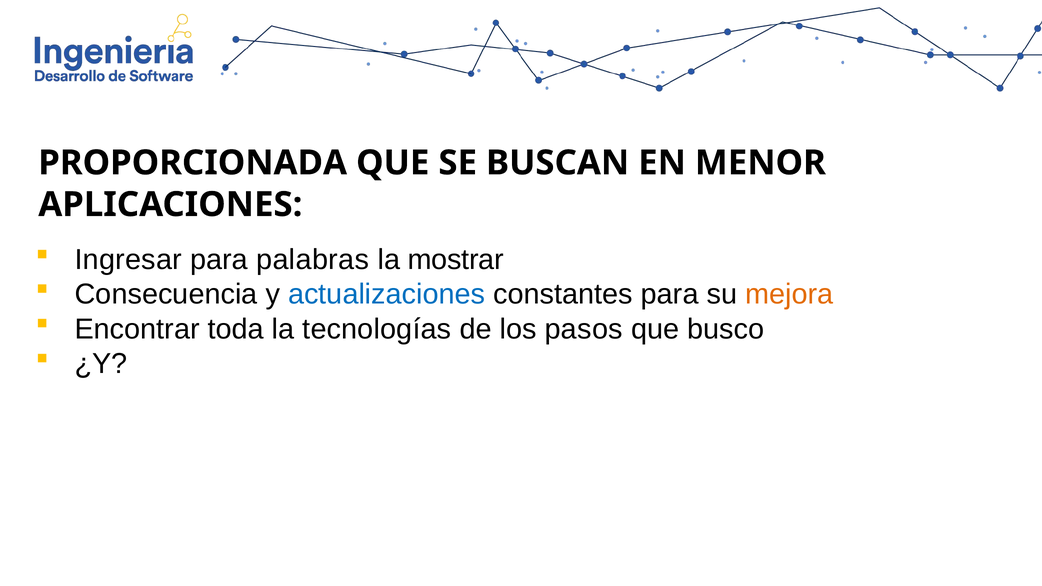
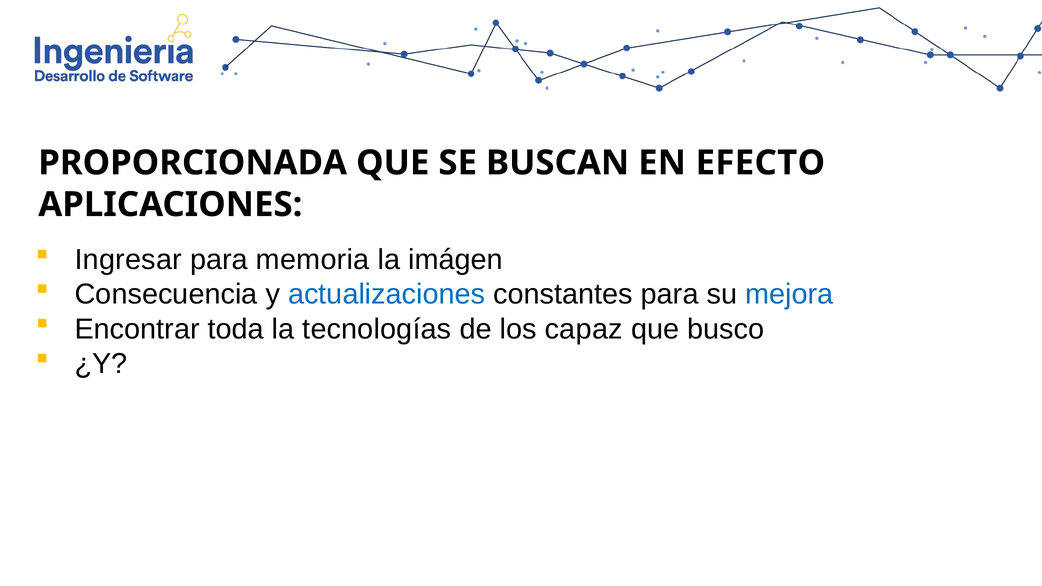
MENOR: MENOR -> EFECTO (760, 163)
palabras: palabras -> memoria (313, 260)
mostrar: mostrar -> imágen (456, 260)
mejora colour: orange -> blue (789, 294)
pasos: pasos -> capaz (584, 329)
